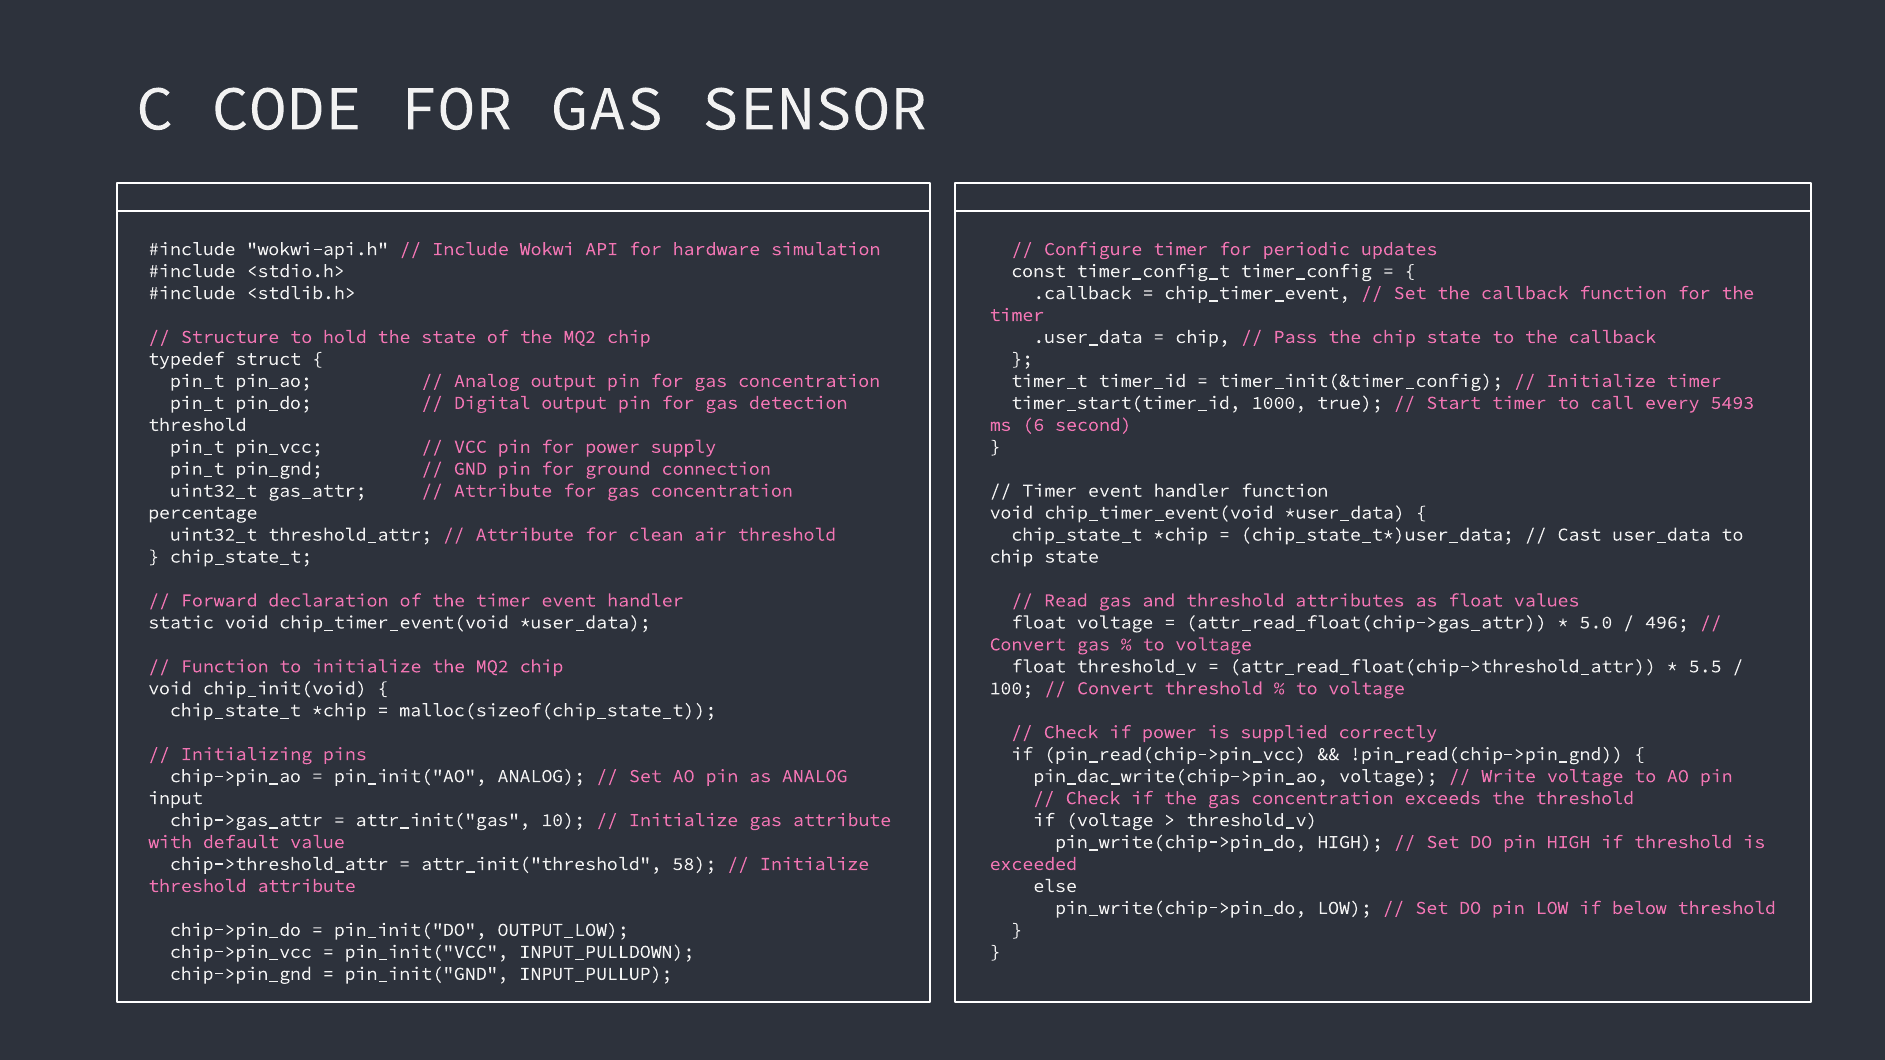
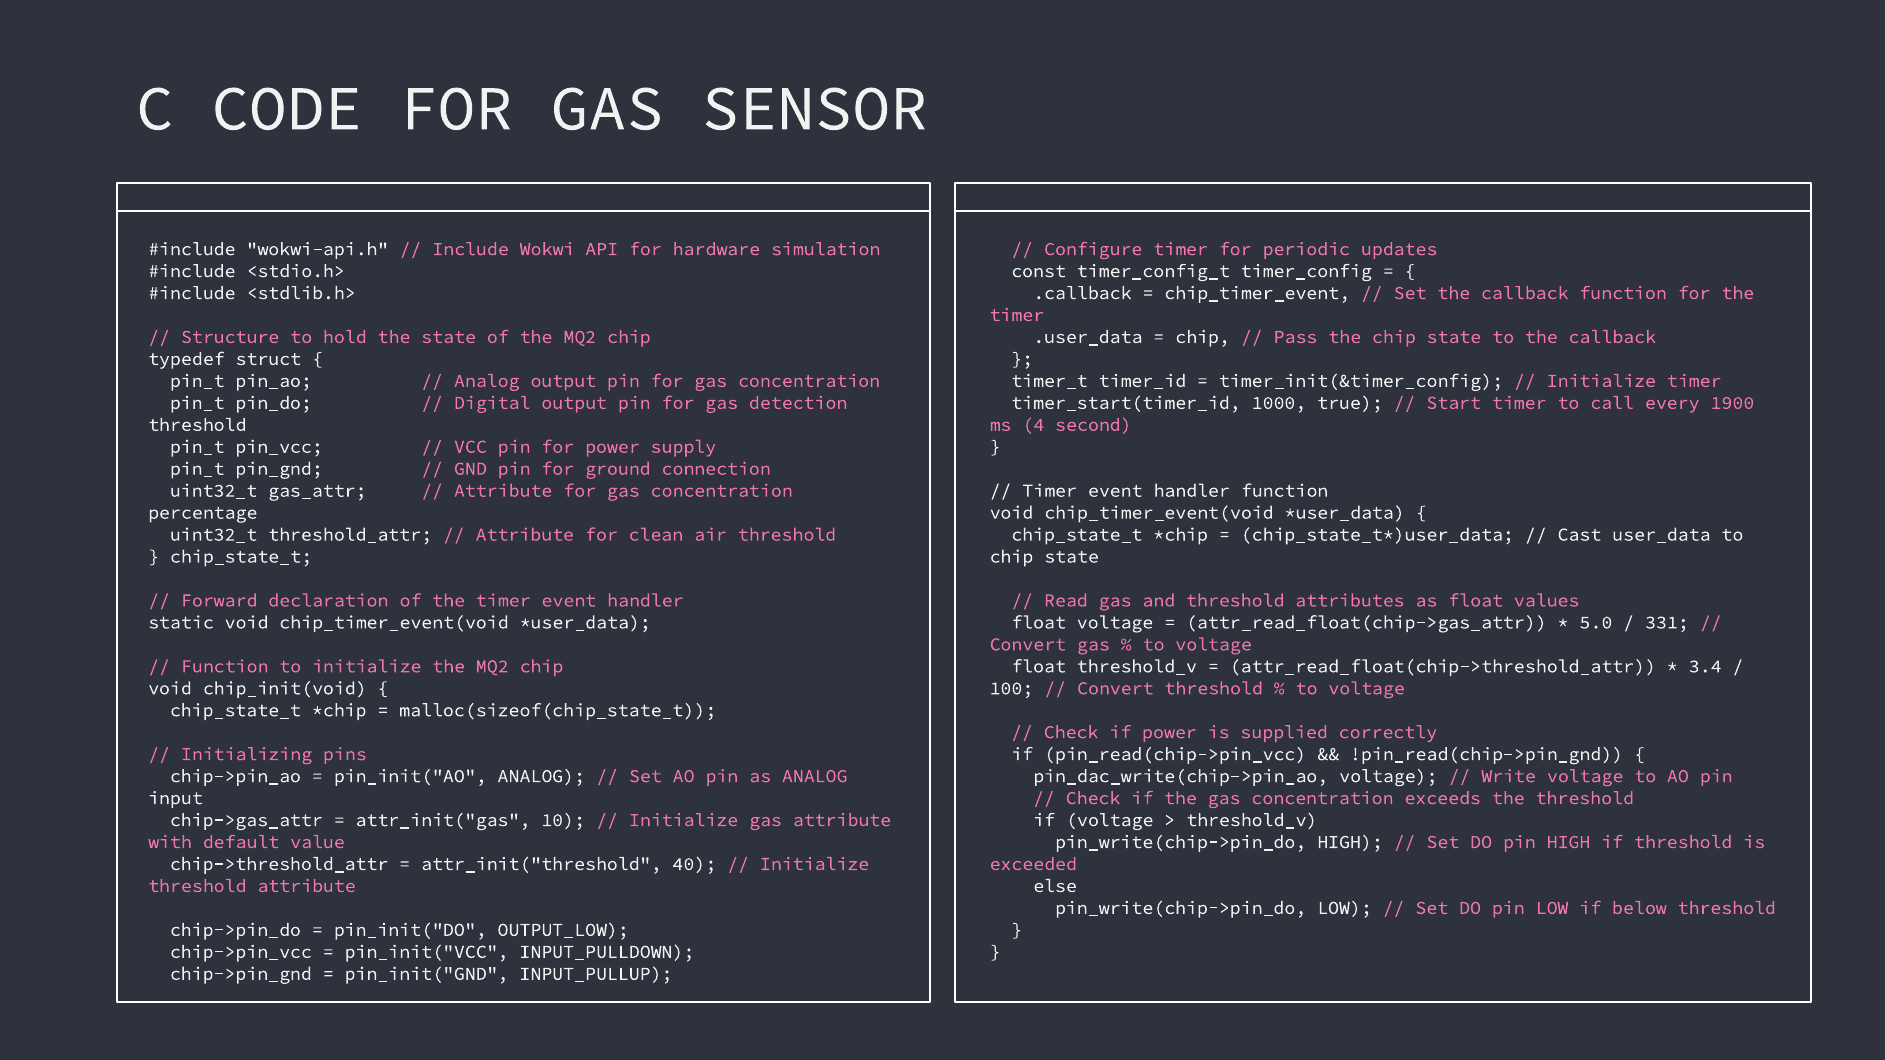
5493: 5493 -> 1900 (1732, 403)
6: 6 -> 4 (1033, 425)
496: 496 -> 331 (1667, 623)
5.5: 5.5 -> 3.4 (1705, 667)
58: 58 -> 40 (694, 864)
